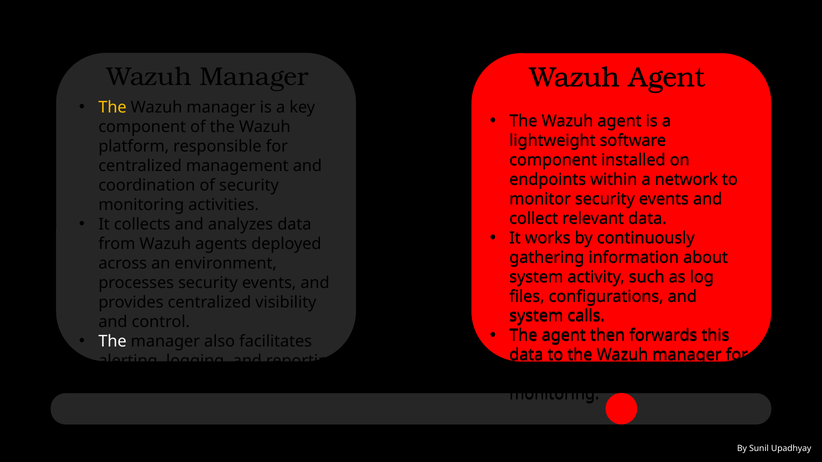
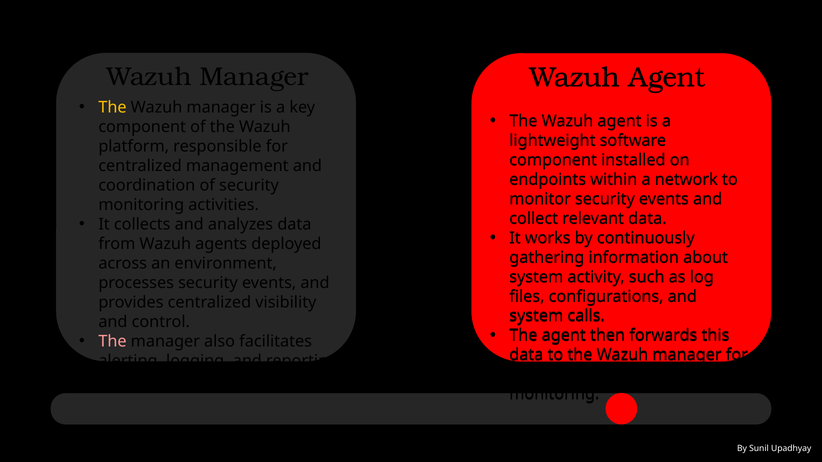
The colour: white -> pink (112, 342)
